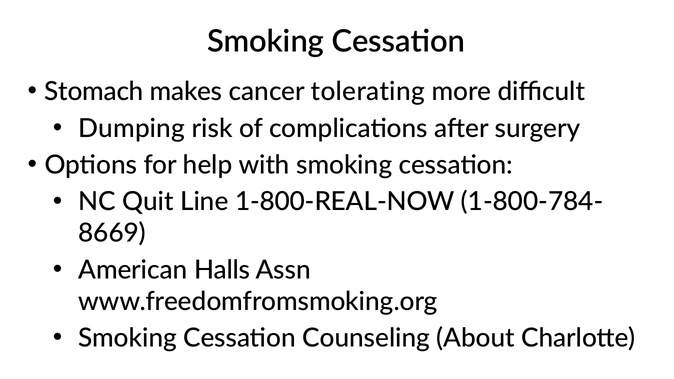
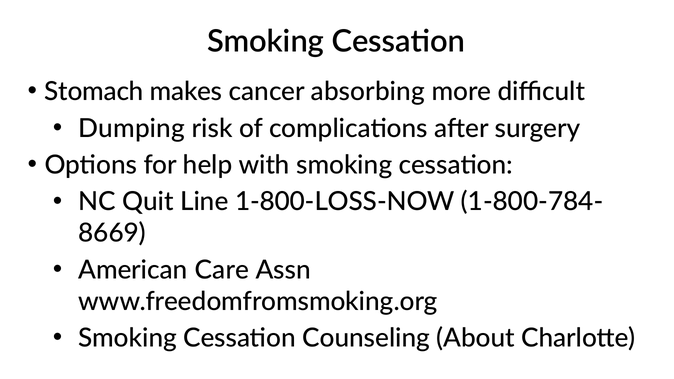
tolerating: tolerating -> absorbing (368, 92)
1-800-REAL-NOW: 1-800-REAL-NOW -> 1-800-LOSS-NOW (345, 202)
Halls: Halls -> Care (222, 270)
